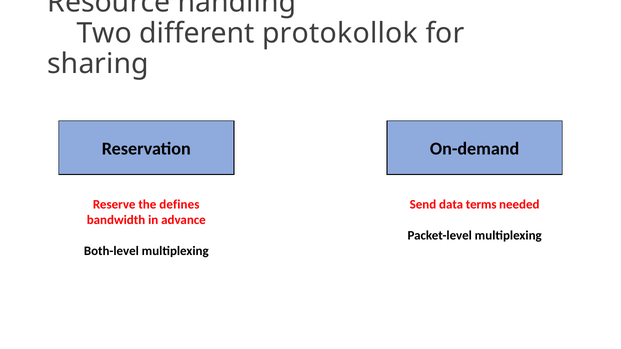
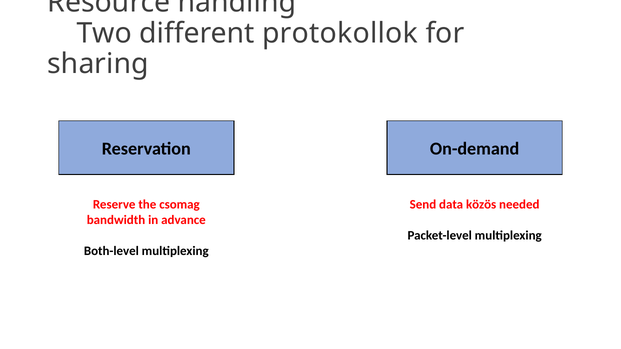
terms: terms -> közös (481, 204)
defines: defines -> csomag (179, 205)
